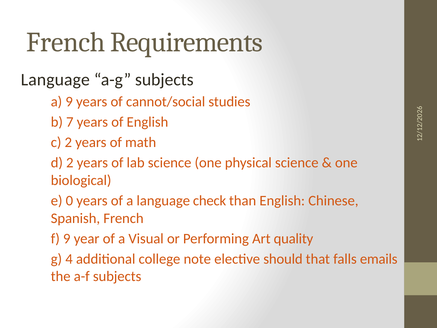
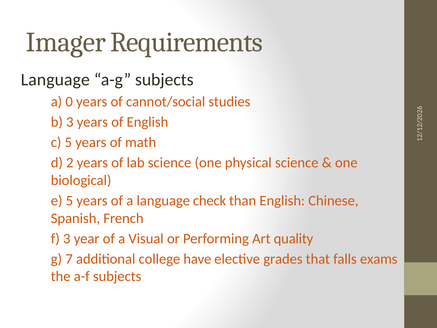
French: French -> Imager (66, 42)
a 9: 9 -> 0 (69, 102)
b 7: 7 -> 3 (70, 122)
c 2: 2 -> 5 (68, 142)
e 0: 0 -> 5 (69, 201)
f 9: 9 -> 3 (67, 238)
4: 4 -> 7 (69, 259)
note: note -> have (197, 259)
should: should -> grades (283, 259)
emails: emails -> exams (379, 259)
